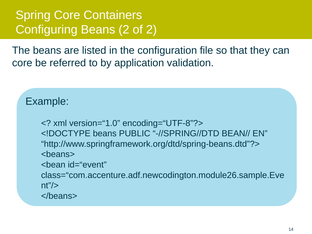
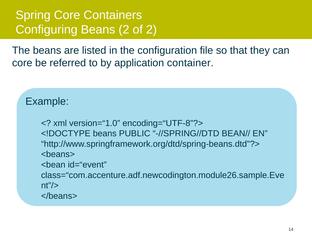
validation: validation -> container (190, 63)
